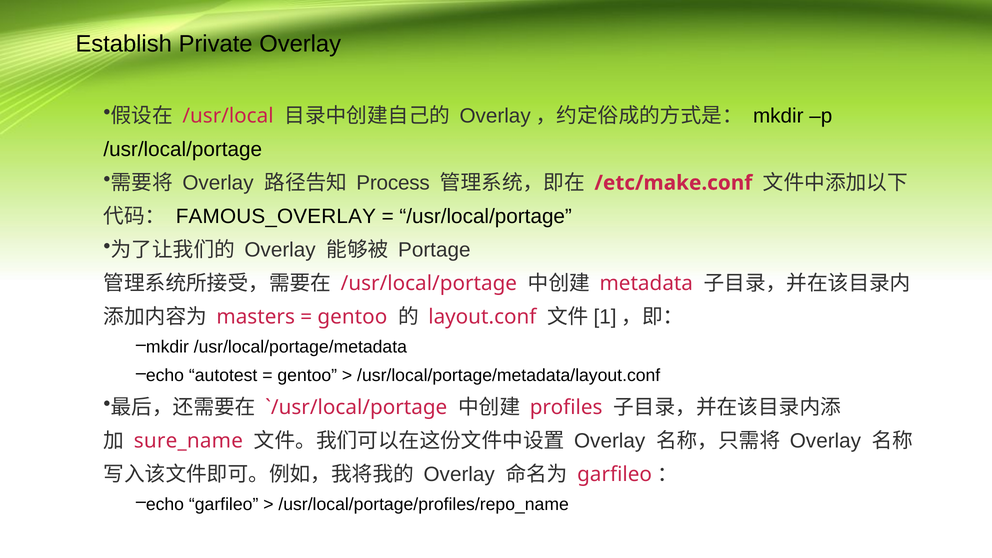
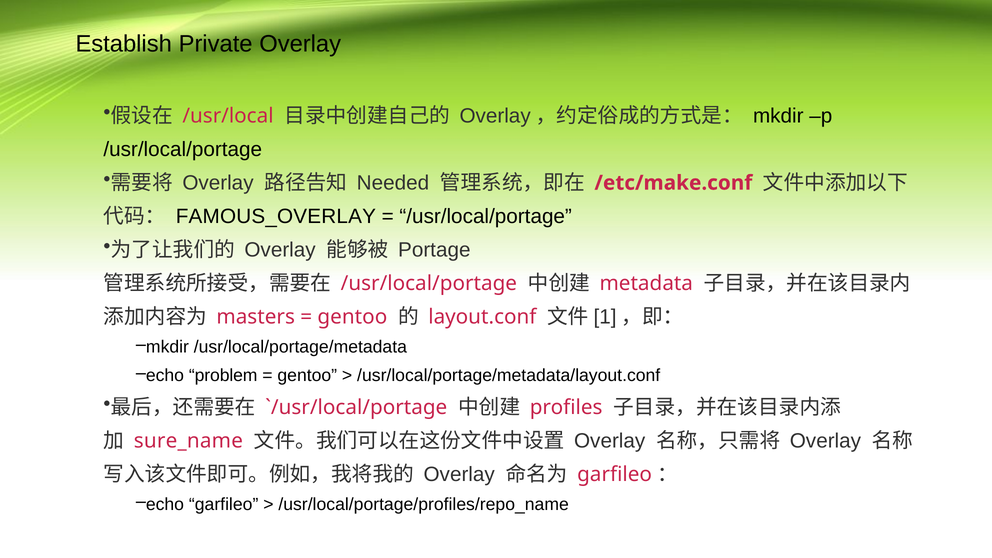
Process: Process -> Needed (393, 183)
autotest: autotest -> problem (223, 375)
